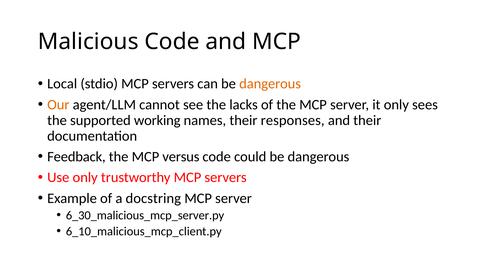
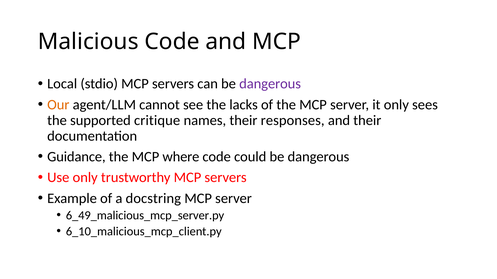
dangerous colour: orange -> purple (270, 84)
working: working -> critique (157, 121)
Feedback: Feedback -> Guidance (76, 157)
versus: versus -> where (181, 157)
6_30_malicious_mcp_server.py: 6_30_malicious_mcp_server.py -> 6_49_malicious_mcp_server.py (145, 216)
